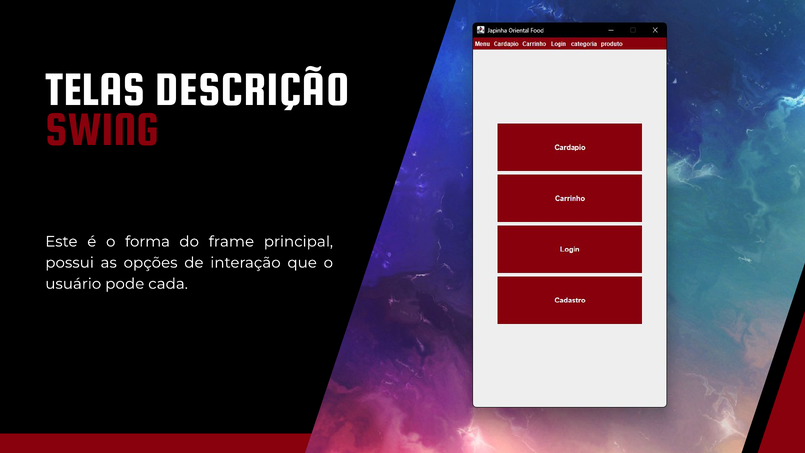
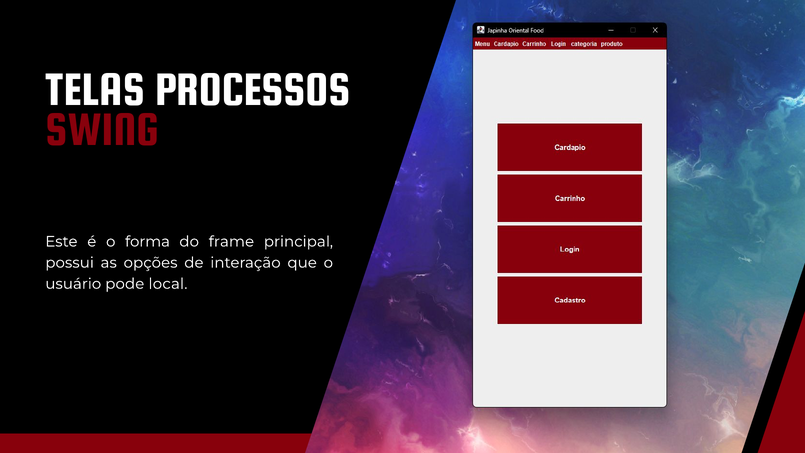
DESCRIÇÃO: DESCRIÇÃO -> PROCESSOS (253, 89)
cada: cada -> local (168, 284)
